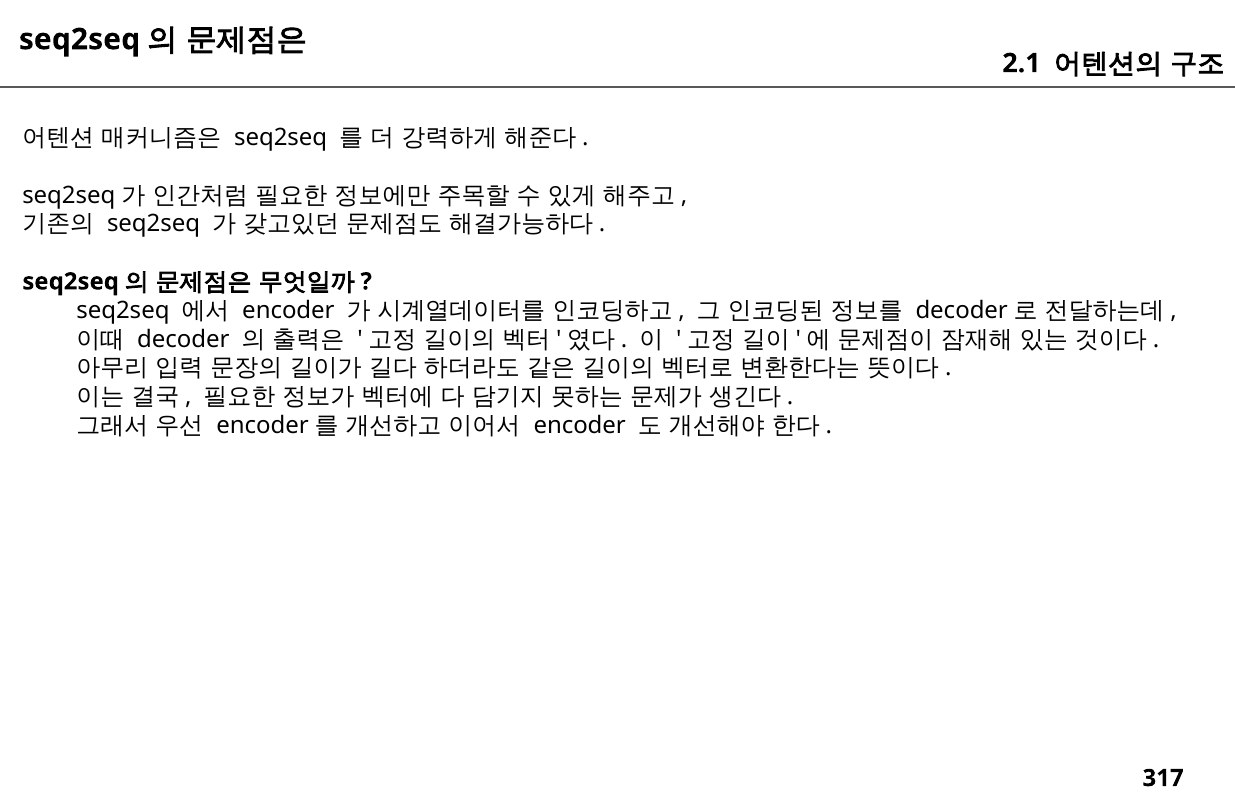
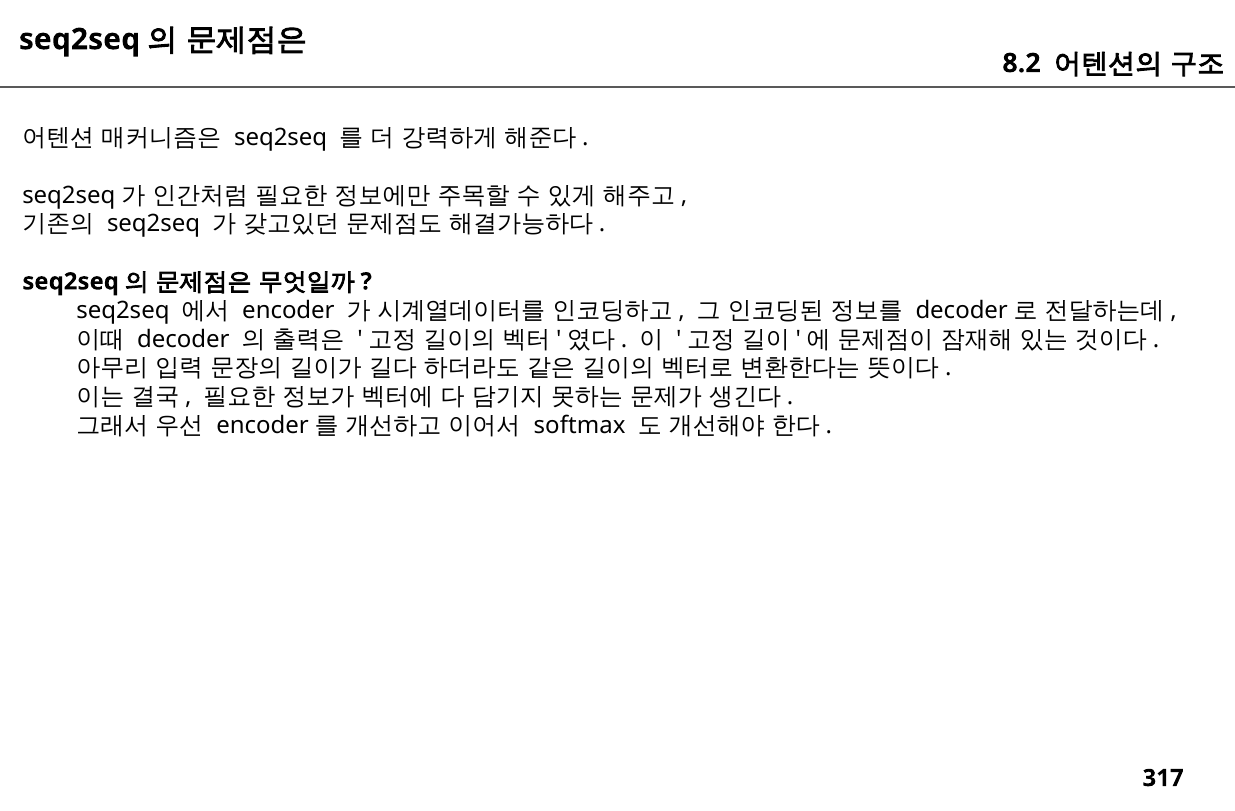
2.1: 2.1 -> 8.2 (1022, 63)
encoder: encoder -> softmax (580, 426)
